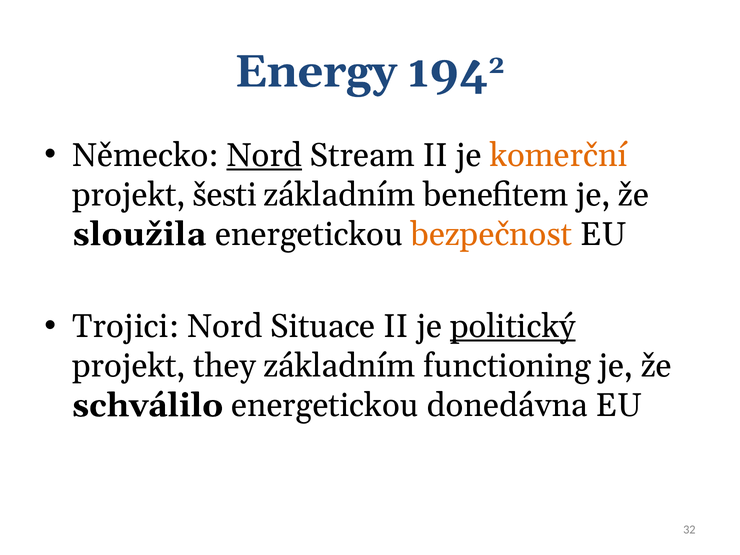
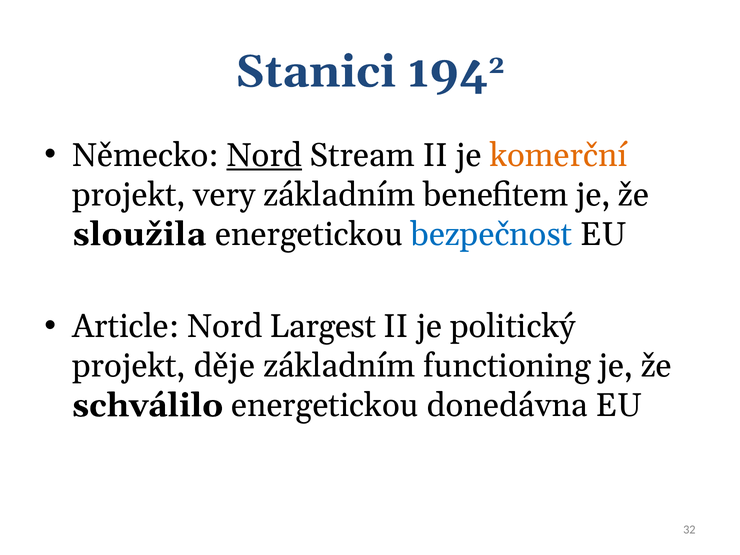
Energy: Energy -> Stanici (316, 72)
šesti: šesti -> very (224, 195)
bezpečnost colour: orange -> blue (492, 234)
Trojici: Trojici -> Article (126, 326)
Situace: Situace -> Largest (323, 326)
politický underline: present -> none (513, 326)
they: they -> děje (224, 366)
